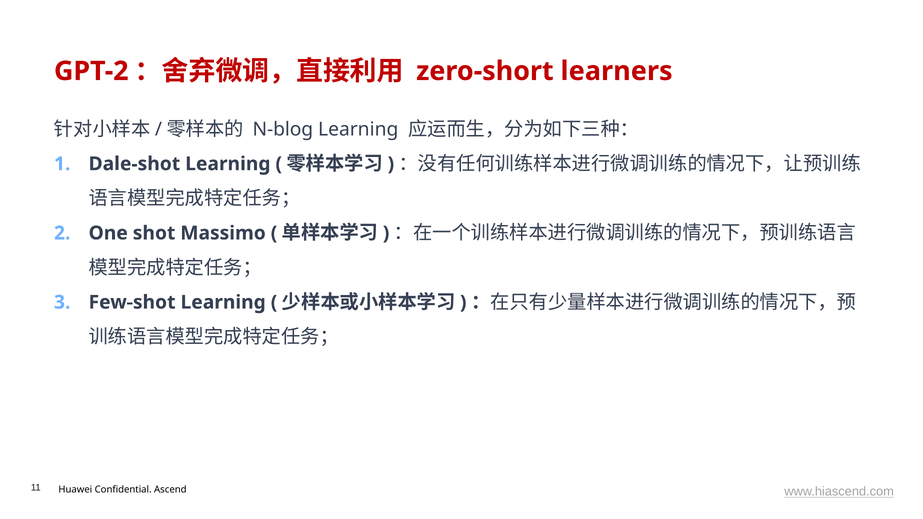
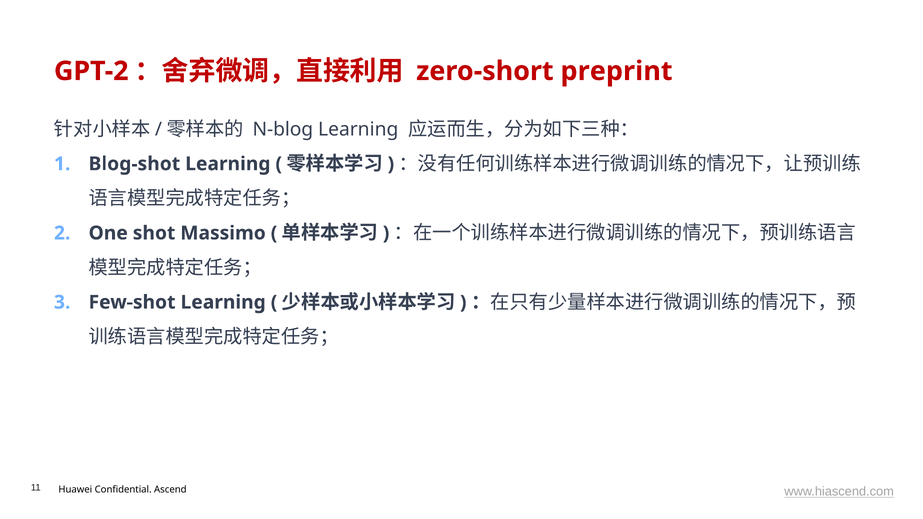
learners: learners -> preprint (617, 71)
Dale-shot: Dale-shot -> Blog-shot (134, 164)
